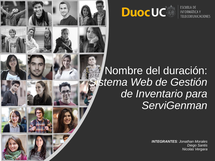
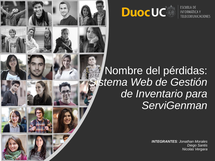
duración: duración -> pérdidas (185, 71)
